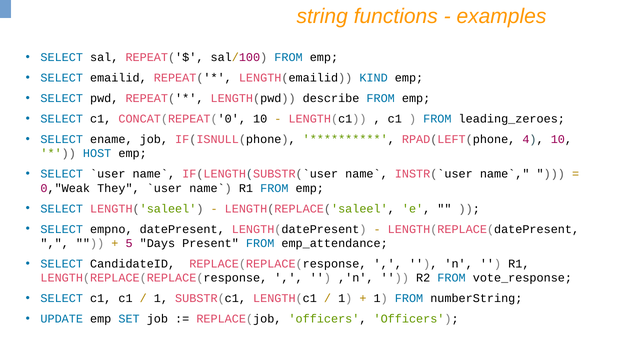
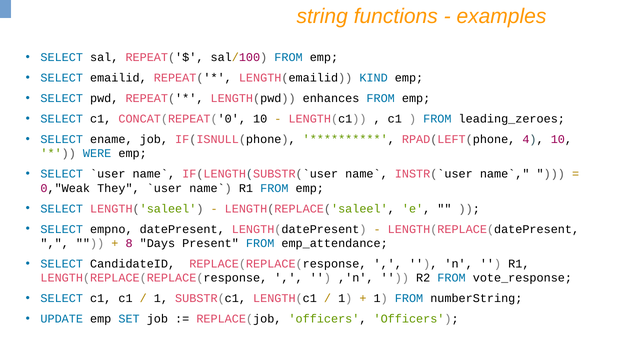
describe: describe -> enhances (331, 98)
HOST: HOST -> WERE (97, 153)
5: 5 -> 8 (129, 243)
